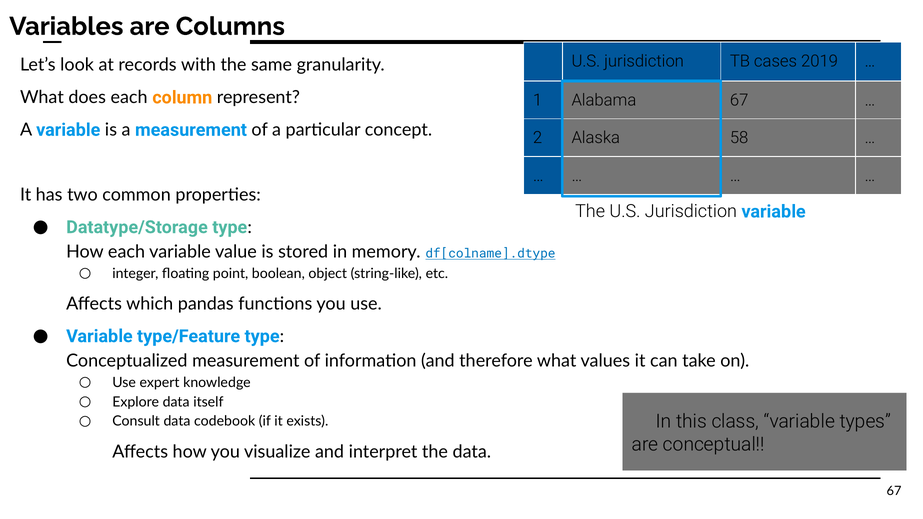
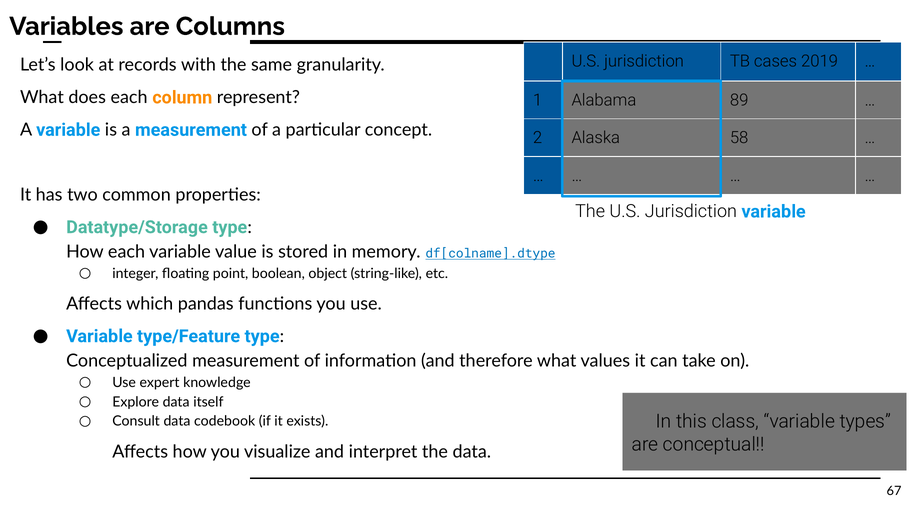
Alabama 67: 67 -> 89 (739, 100)
